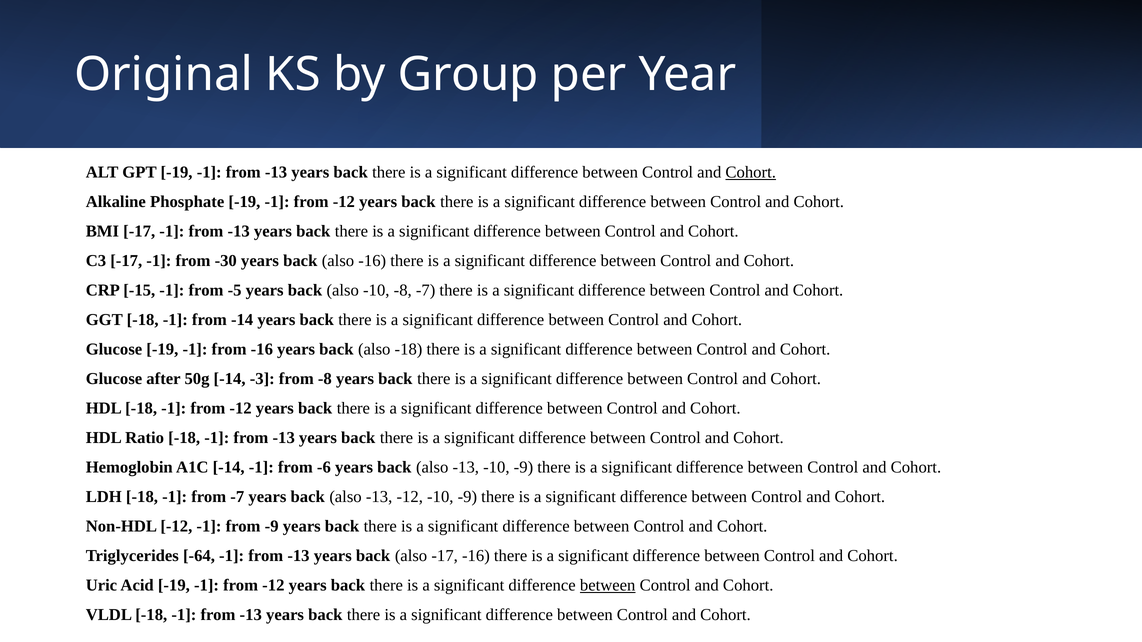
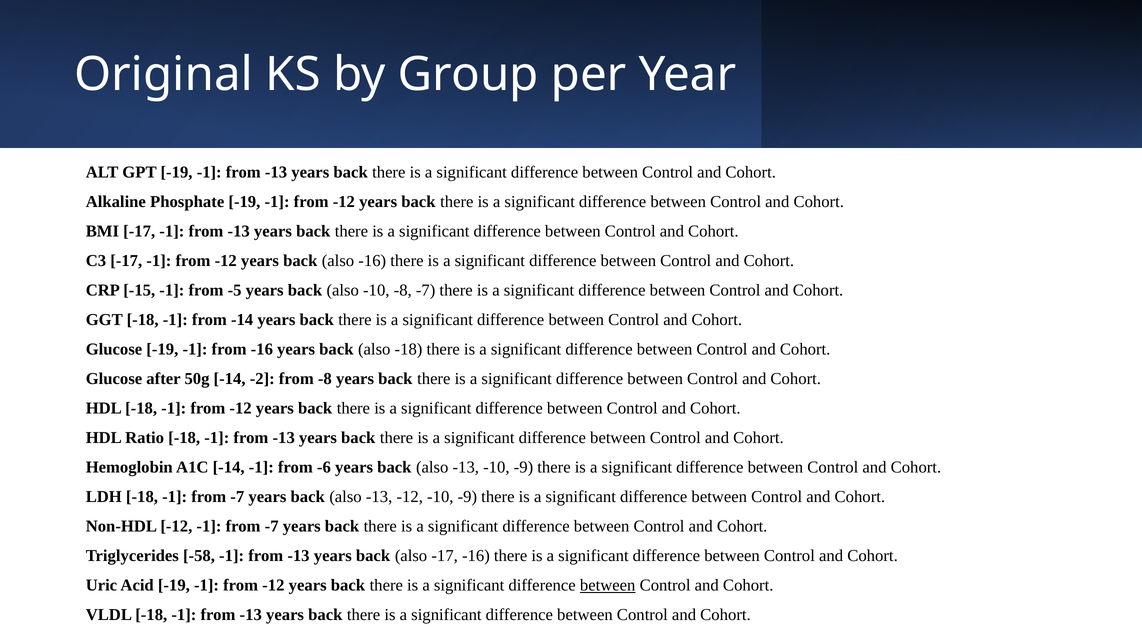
Cohort underline: present -> none (751, 173)
-17 -1 from -30: -30 -> -12 (226, 261)
-3: -3 -> -2 (262, 379)
-12 -1 from -9: -9 -> -7 (272, 527)
-64: -64 -> -58 (199, 556)
